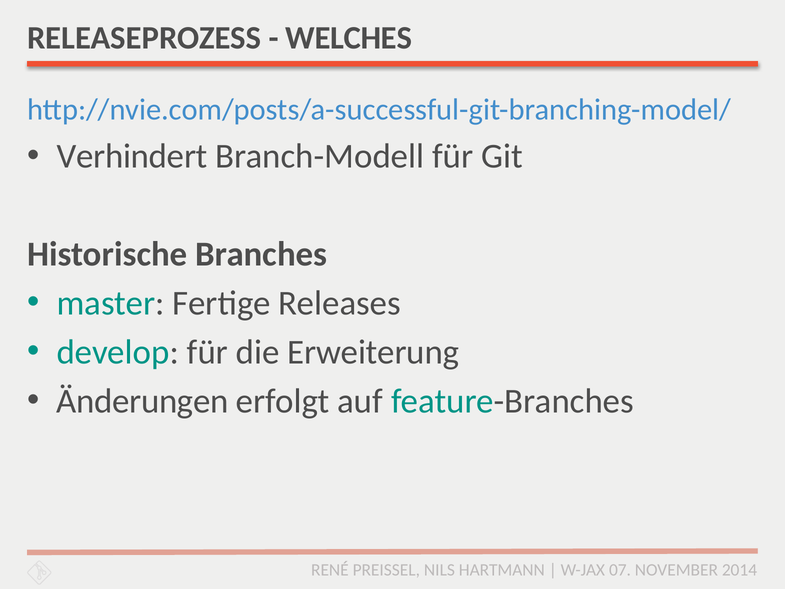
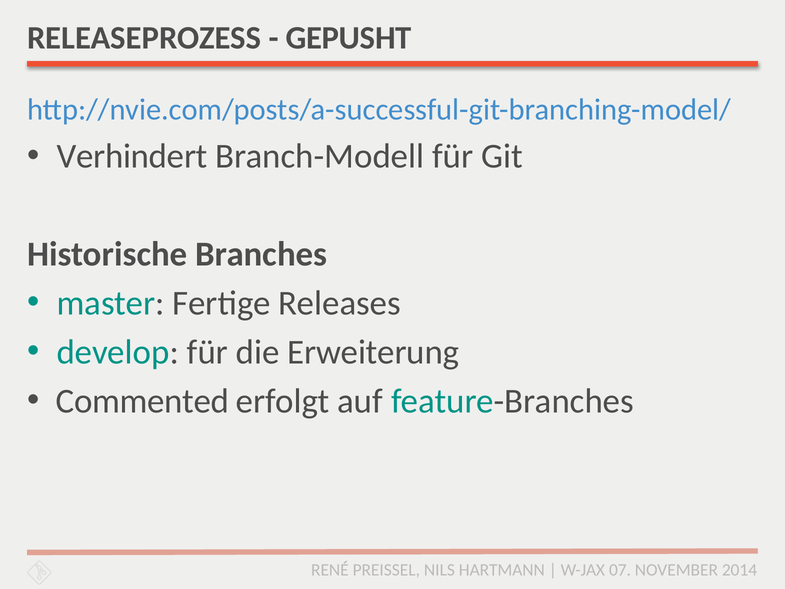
WELCHES: WELCHES -> GEPUSHT (349, 38)
Änderungen: Änderungen -> Commented (142, 401)
